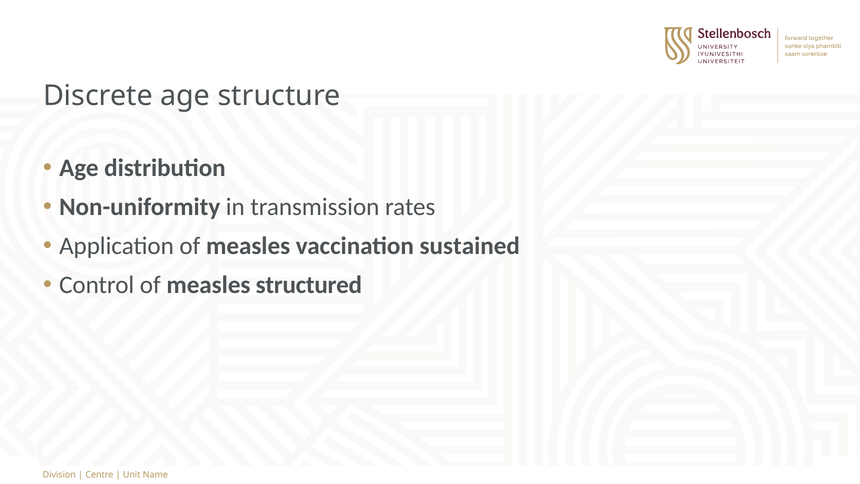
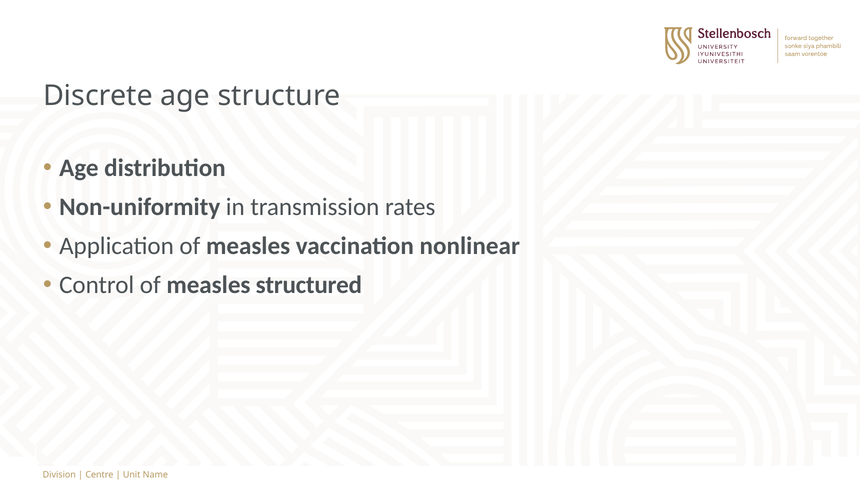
sustained: sustained -> nonlinear (470, 246)
